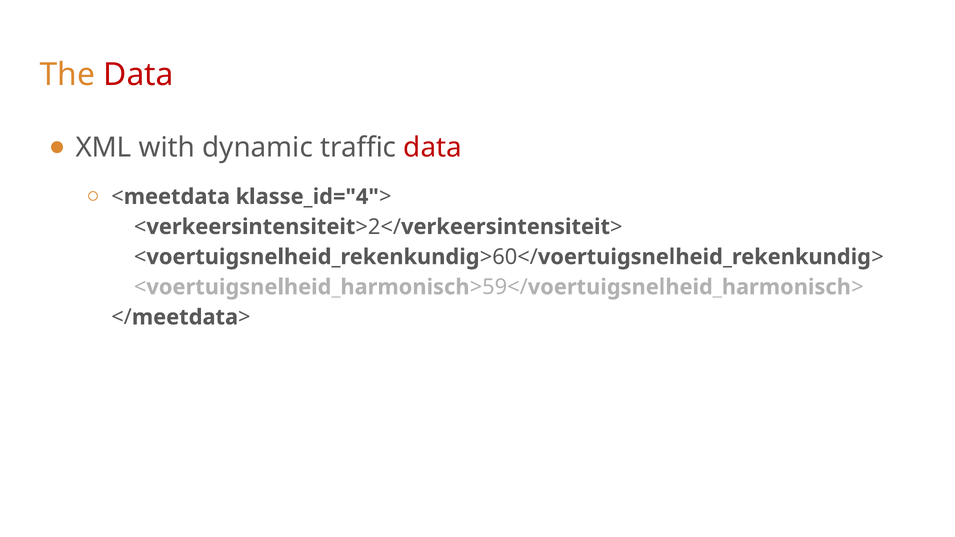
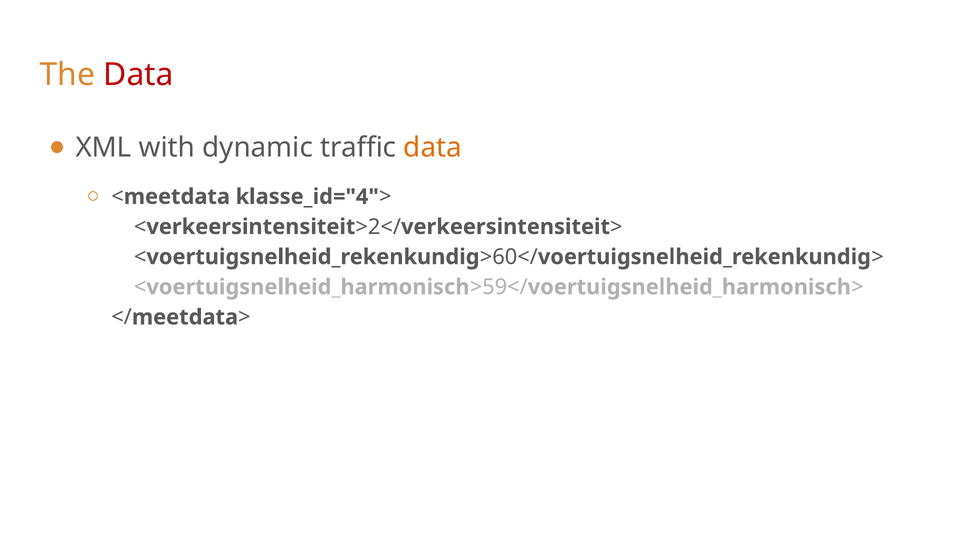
data colour: red -> orange (433, 148)
